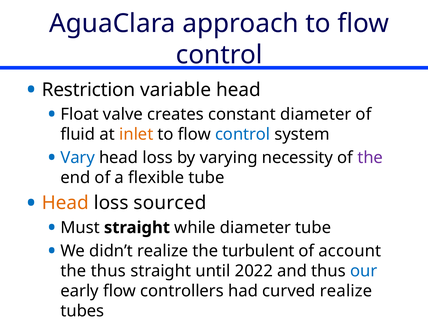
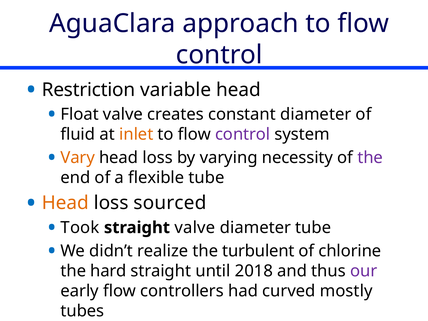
control colour: blue -> purple (243, 134)
Vary colour: blue -> orange (78, 158)
Must: Must -> Took (80, 228)
straight while: while -> valve (195, 228)
account: account -> chlorine (350, 251)
the thus: thus -> hard (108, 271)
2022: 2022 -> 2018 (254, 271)
our colour: blue -> purple (364, 271)
curved realize: realize -> mostly (346, 291)
